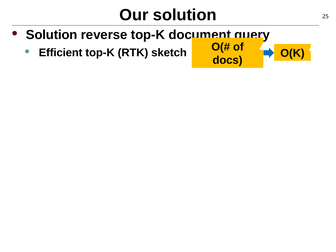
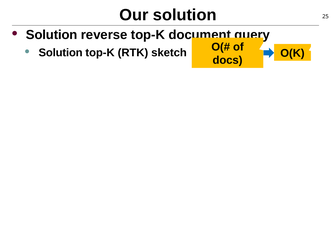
Efficient: Efficient -> Solution (61, 53)
